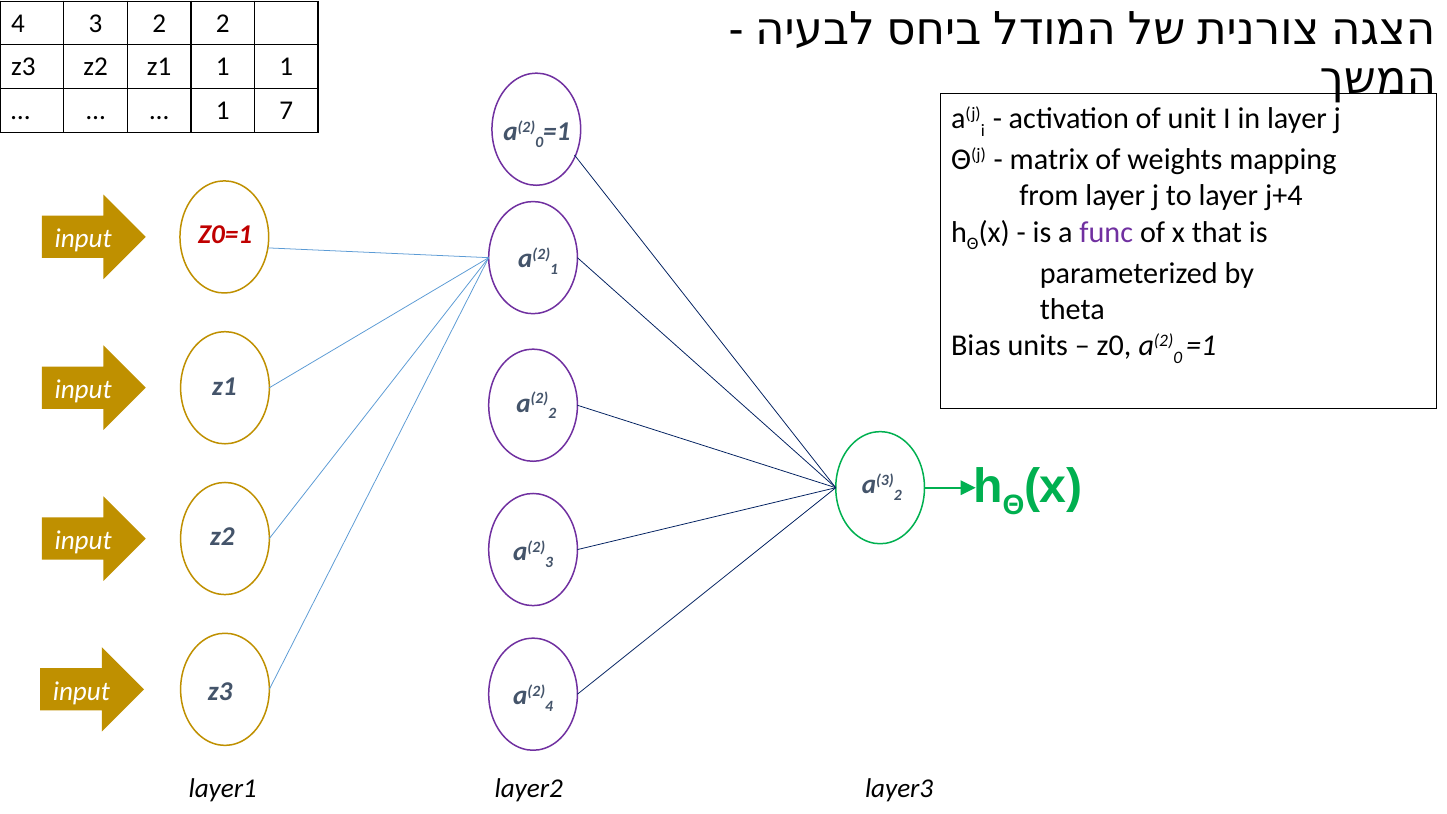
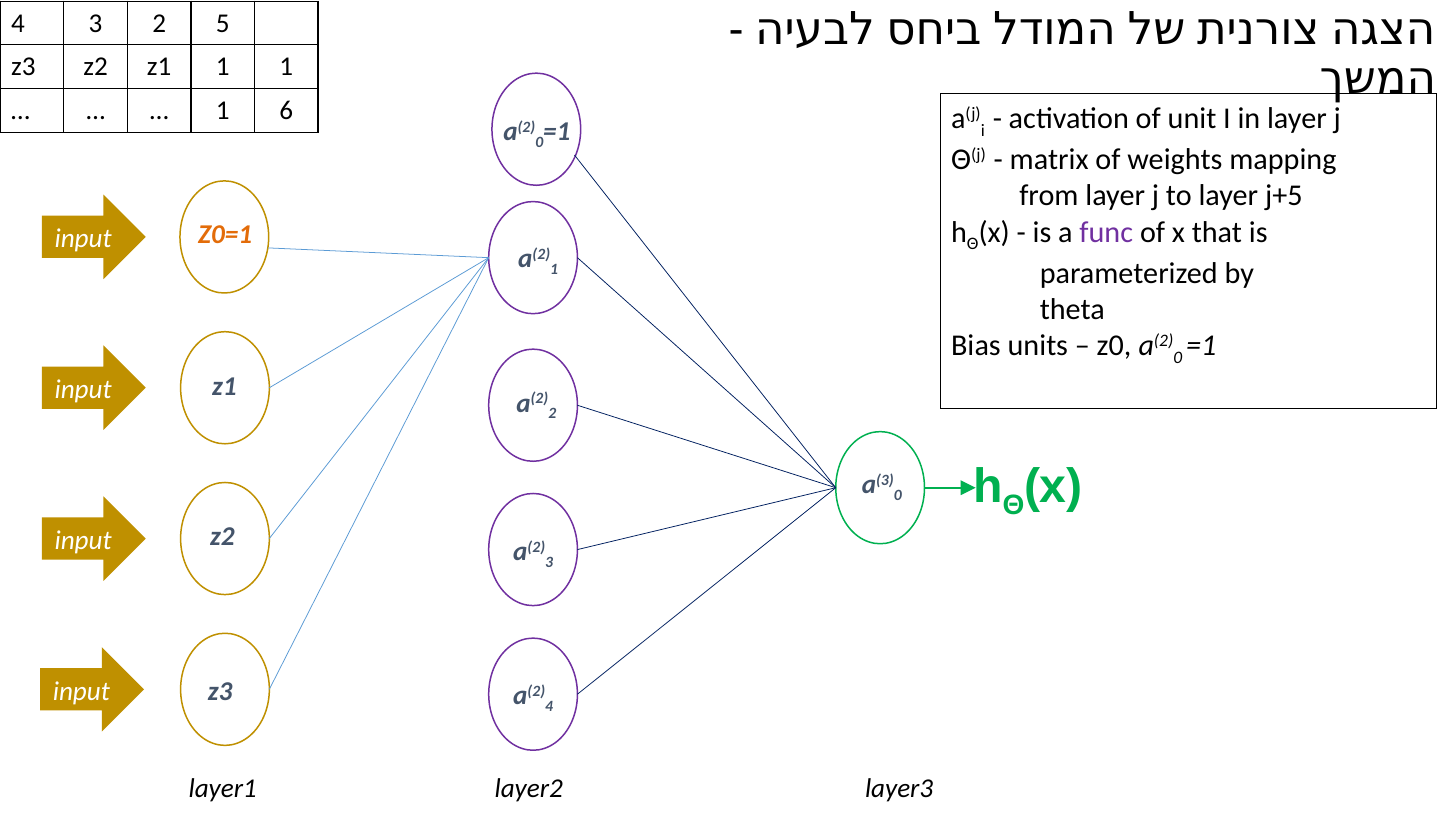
2 2: 2 -> 5 (223, 24)
7: 7 -> 6 (286, 111)
j+4: j+4 -> j+5 (1284, 196)
Z0=1 colour: red -> orange (225, 235)
2: 2 -> 0 (898, 495)
